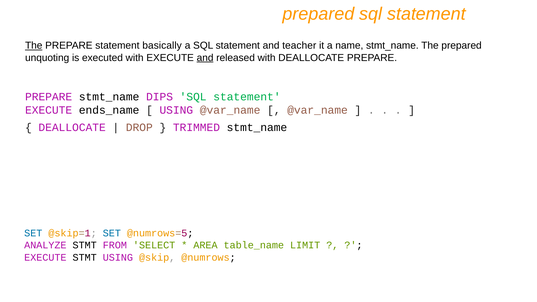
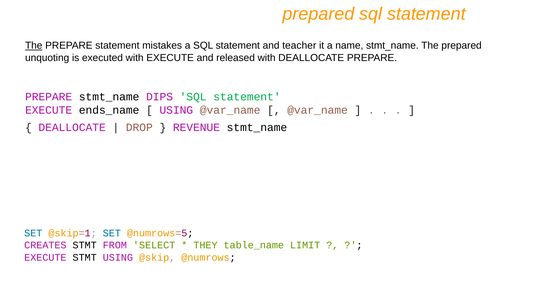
basically: basically -> mistakes (162, 46)
and underline: present -> none (205, 58)
TRIMMED: TRIMMED -> REVENUE (196, 128)
ANALYZE: ANALYZE -> CREATES (45, 245)
AREA: AREA -> THEY (205, 245)
